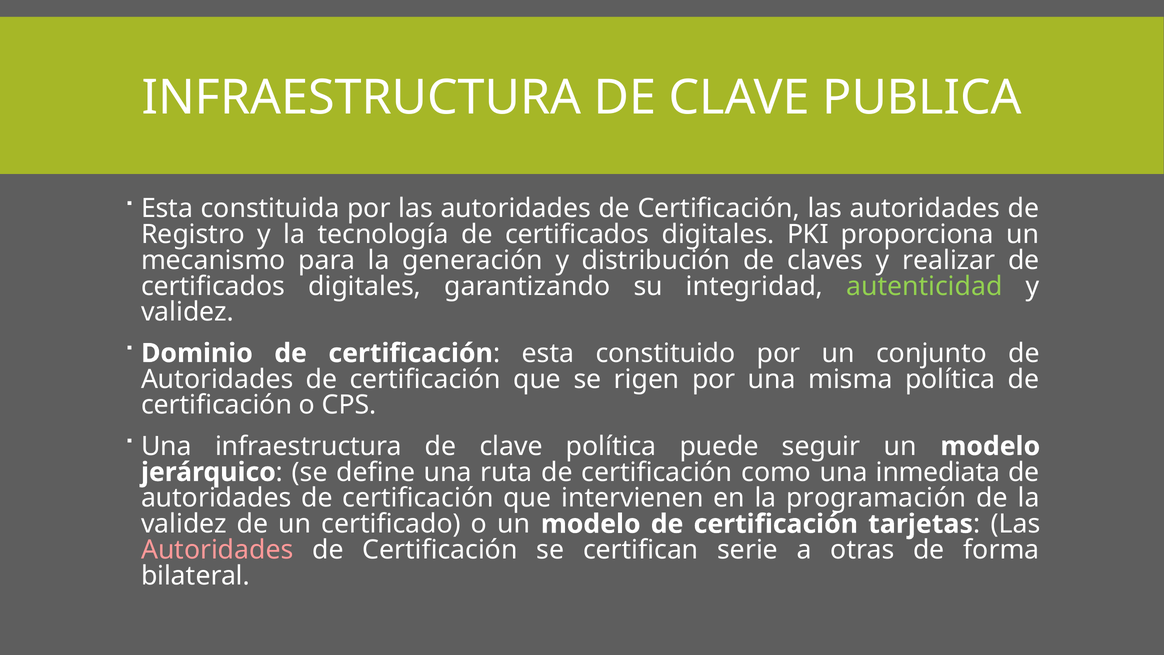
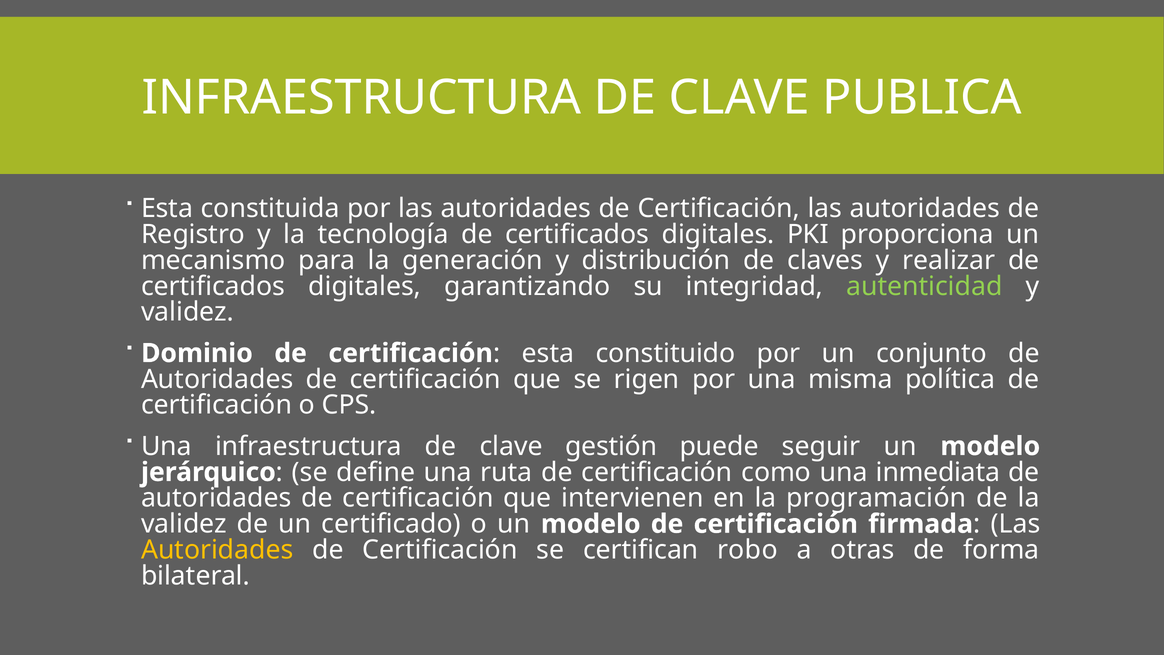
clave política: política -> gestión (611, 446)
tarjetas: tarjetas -> firmada (921, 524)
Autoridades colour: pink -> yellow (217, 550)
serie: serie -> robo (747, 550)
